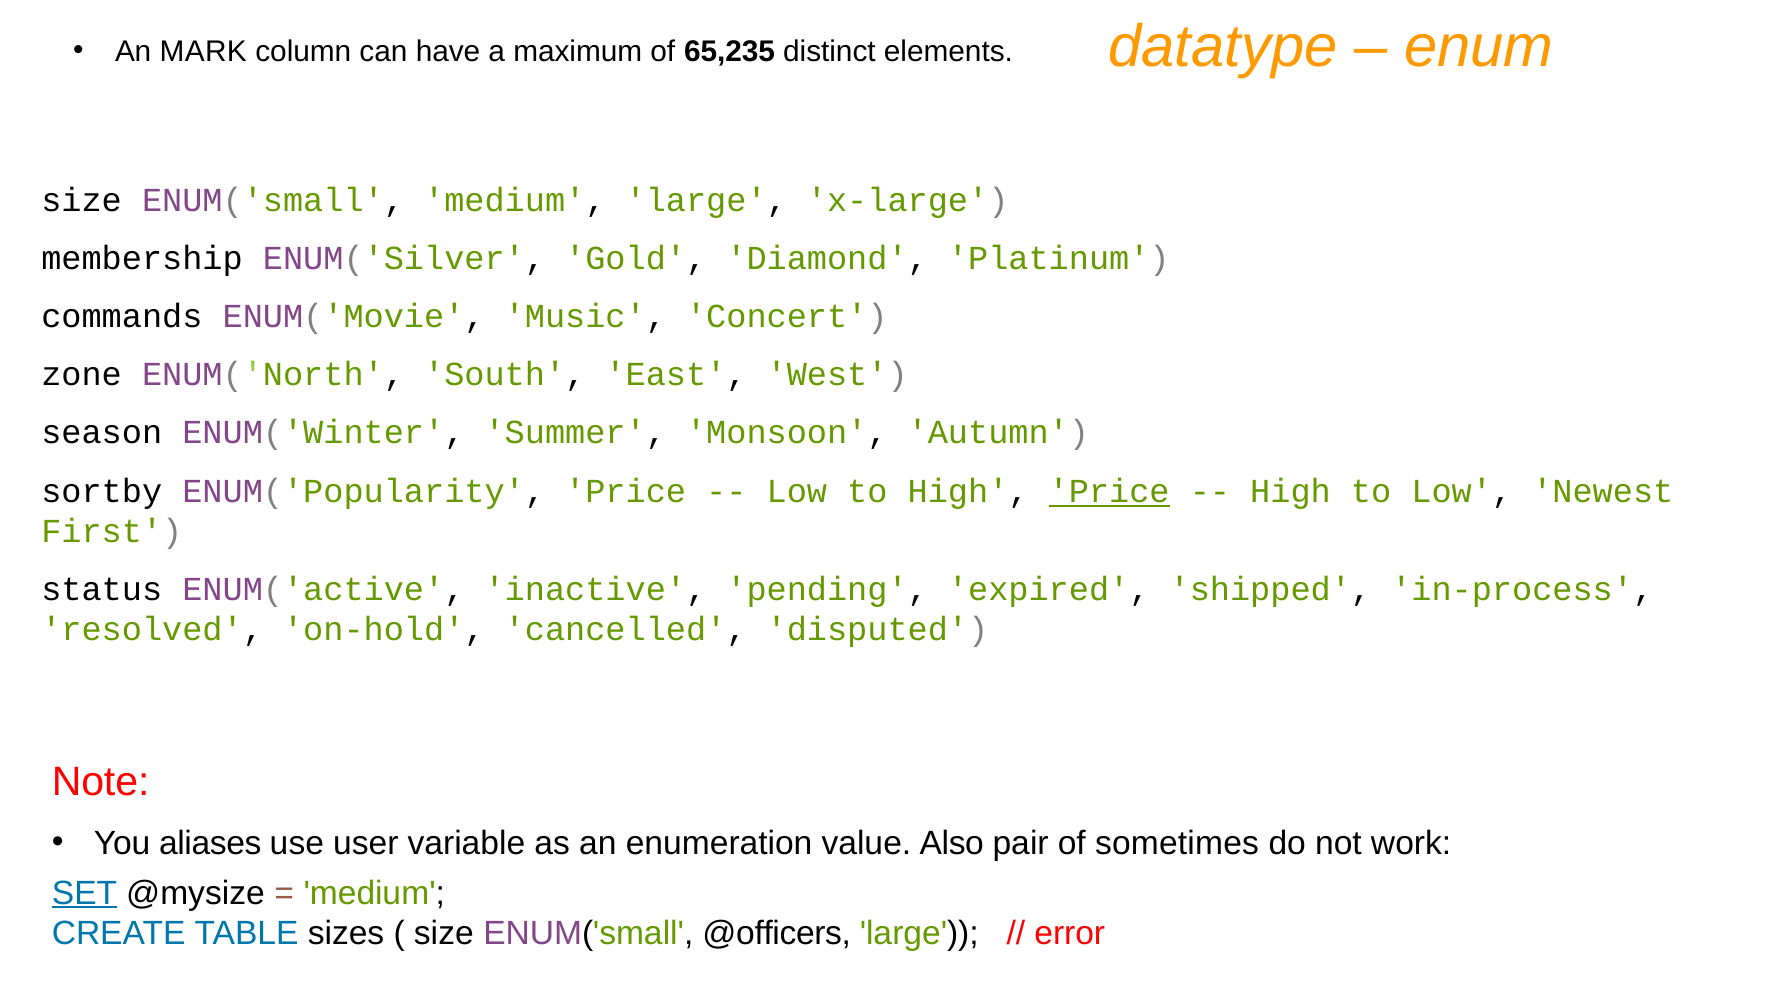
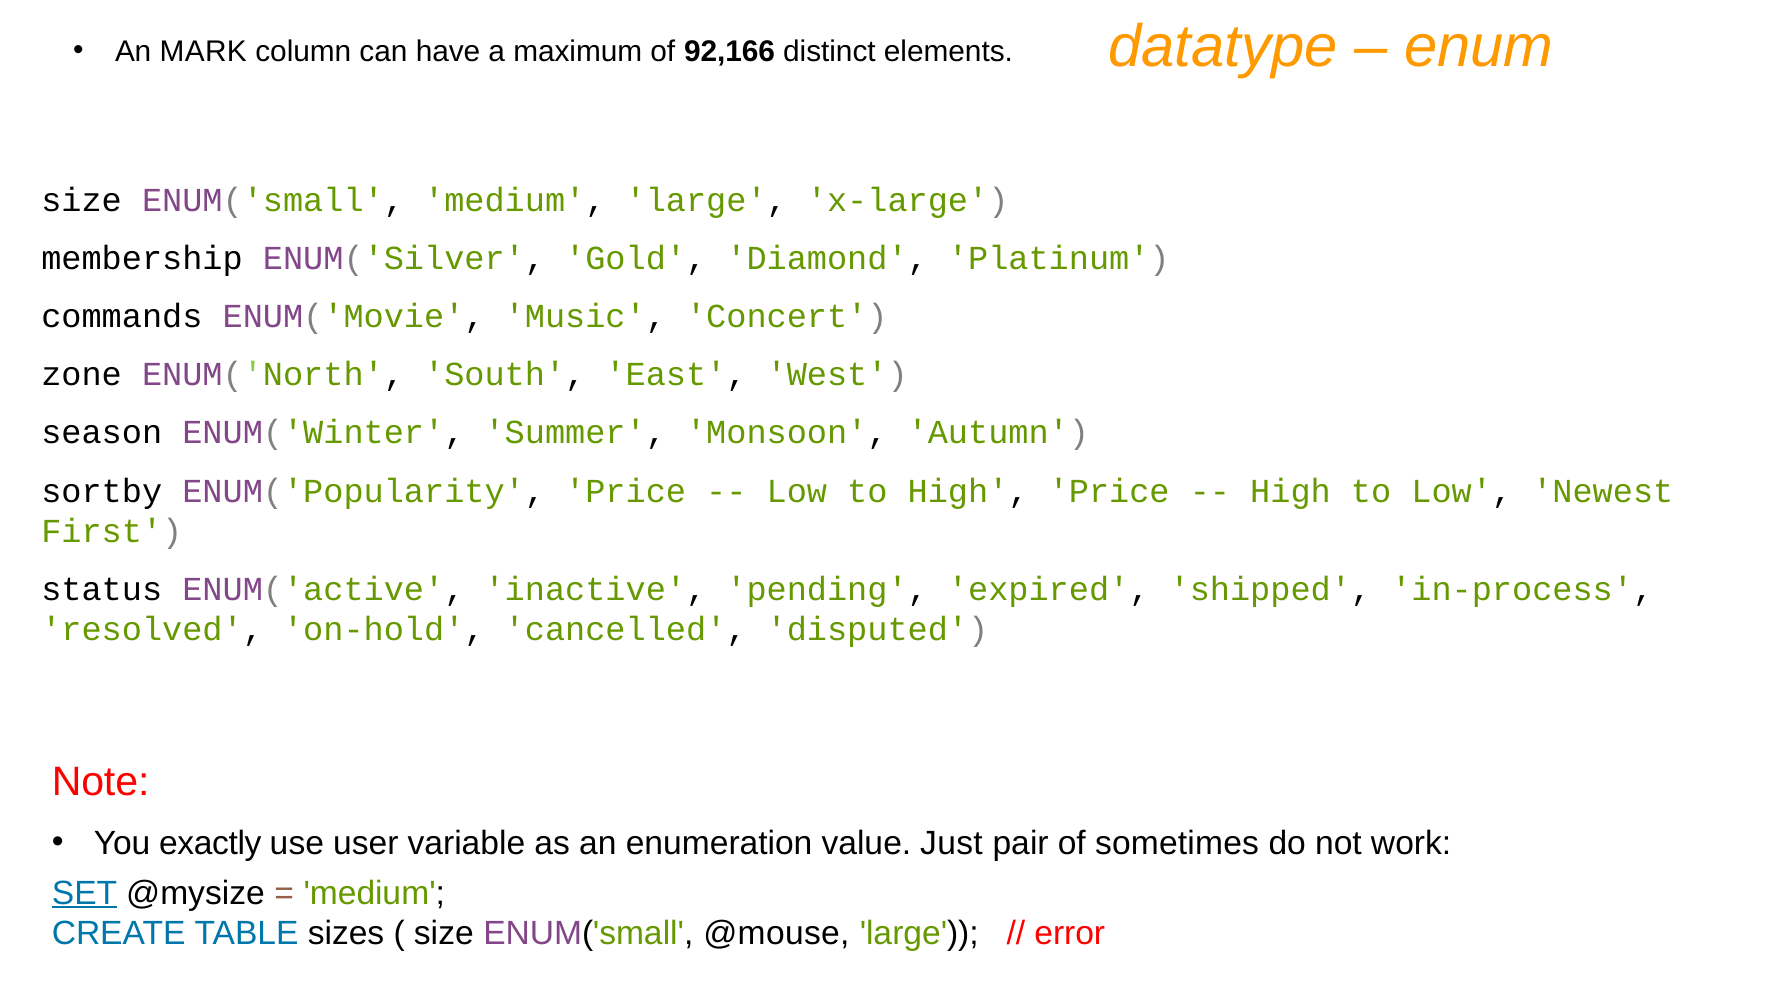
65,235: 65,235 -> 92,166 (730, 51)
Price underline: present -> none (1109, 491)
aliases: aliases -> exactly (210, 843)
Also: Also -> Just (951, 843)
@officers: @officers -> @mouse (776, 933)
